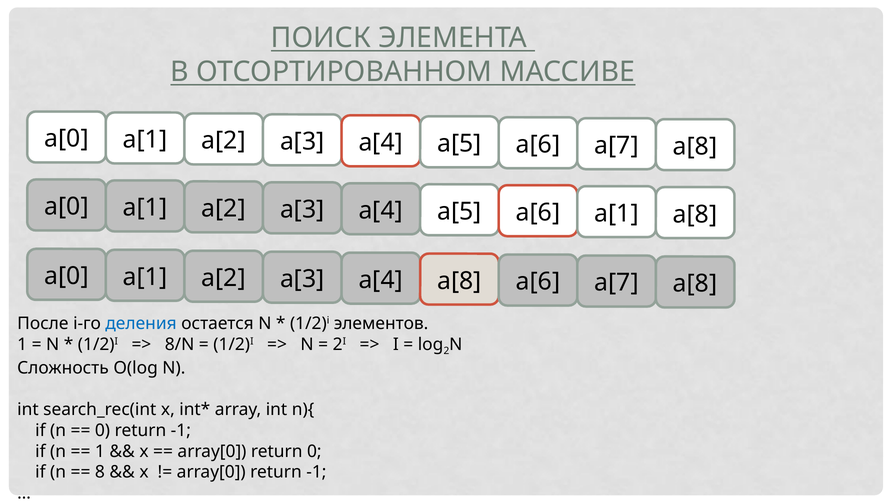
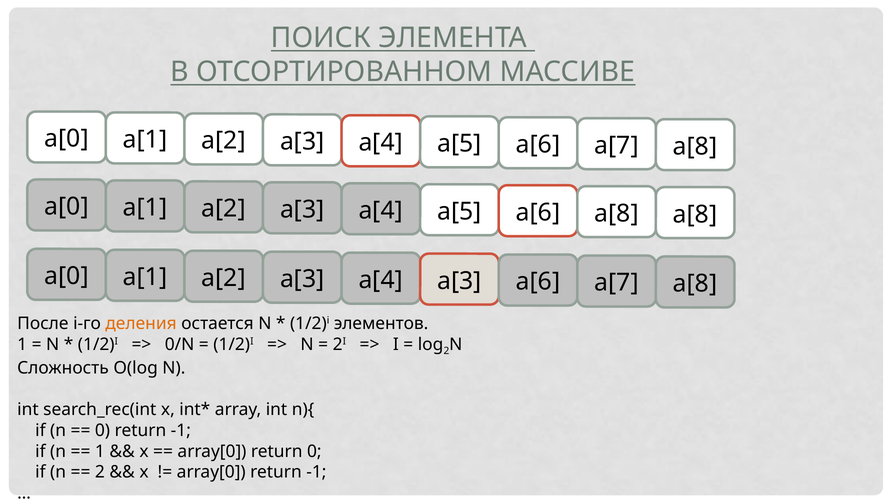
a[6 a[1: a[1 -> a[8 (617, 213)
a[4 a[8: a[8 -> a[3 (459, 281)
деления colour: blue -> orange (141, 323)
8/N: 8/N -> 0/N (180, 344)
8: 8 -> 2 (100, 472)
